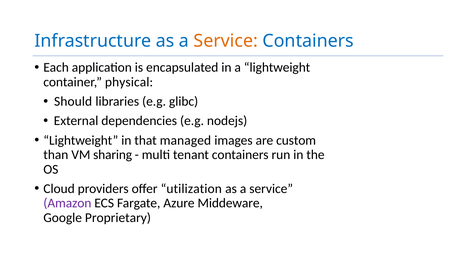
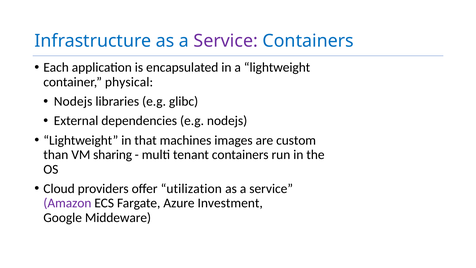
Service colour: orange -> purple (226, 41)
Should: Should -> Nodejs (73, 101)
managed: managed -> machines (186, 140)
Middeware: Middeware -> Investment (230, 203)
Proprietary: Proprietary -> Middeware (118, 217)
